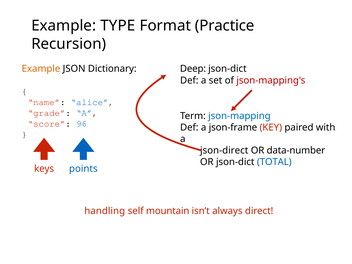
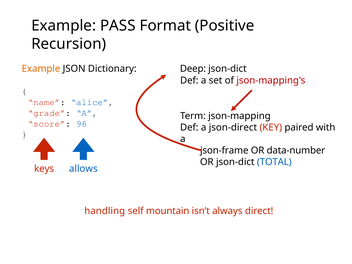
TYPE: TYPE -> PASS (118, 26)
Practice: Practice -> Positive (225, 26)
json-mapping colour: blue -> black (239, 116)
json-frame: json-frame -> json-direct (233, 127)
json-direct: json-direct -> json-frame (224, 151)
points: points -> allows (83, 169)
